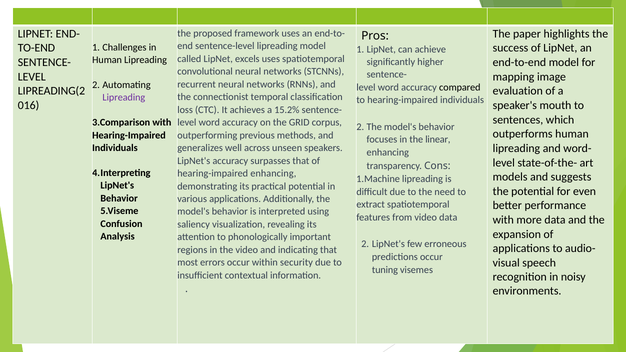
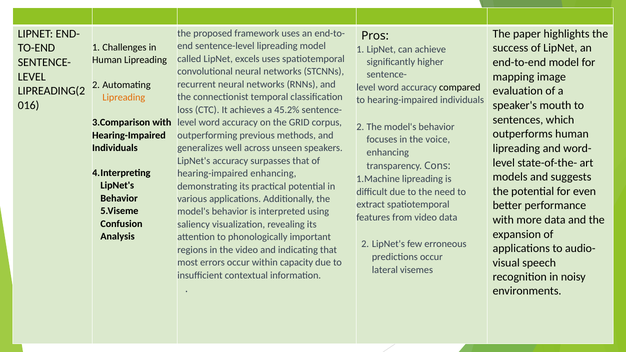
Lipreading colour: purple -> orange (124, 97)
15.2%: 15.2% -> 45.2% (287, 110)
linear: linear -> voice (438, 140)
security: security -> capacity (297, 263)
tuning: tuning -> lateral (385, 270)
